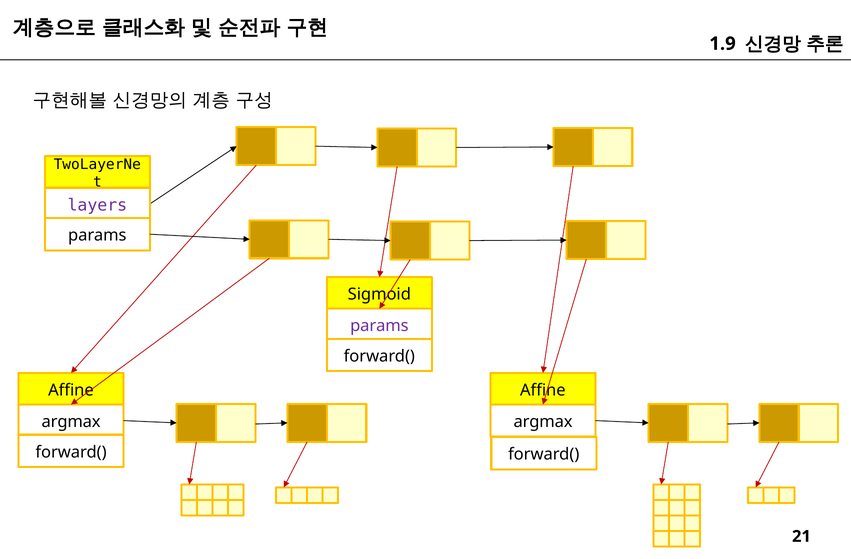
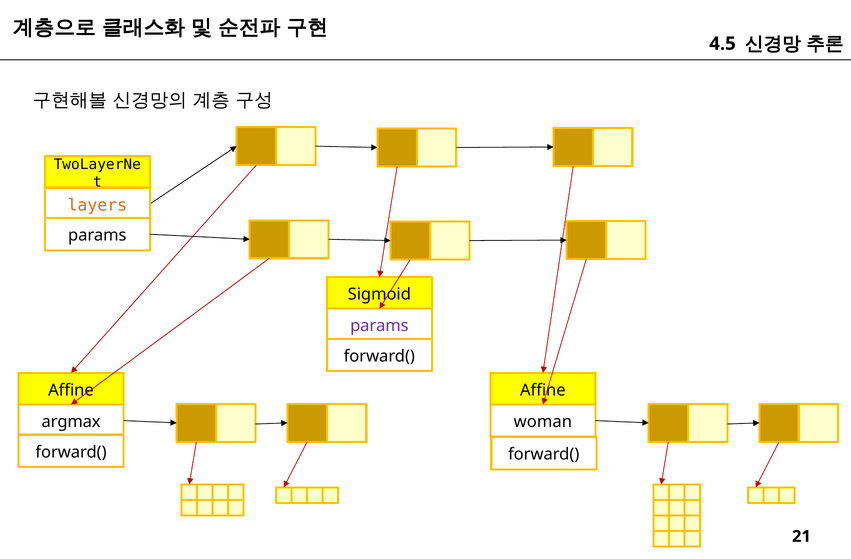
1.9: 1.9 -> 4.5 (723, 44)
layers colour: purple -> orange (97, 205)
argmax: argmax -> woman (543, 422)
